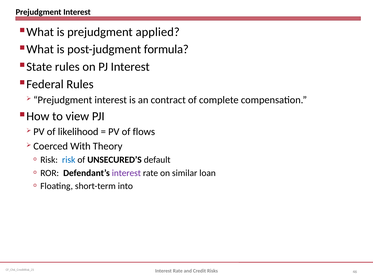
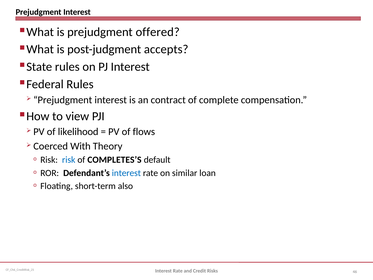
applied: applied -> offered (158, 32)
formula: formula -> accepts (166, 49)
UNSECURED’S: UNSECURED’S -> COMPLETES’S (114, 160)
interest colour: purple -> blue (126, 173)
into: into -> also (125, 186)
